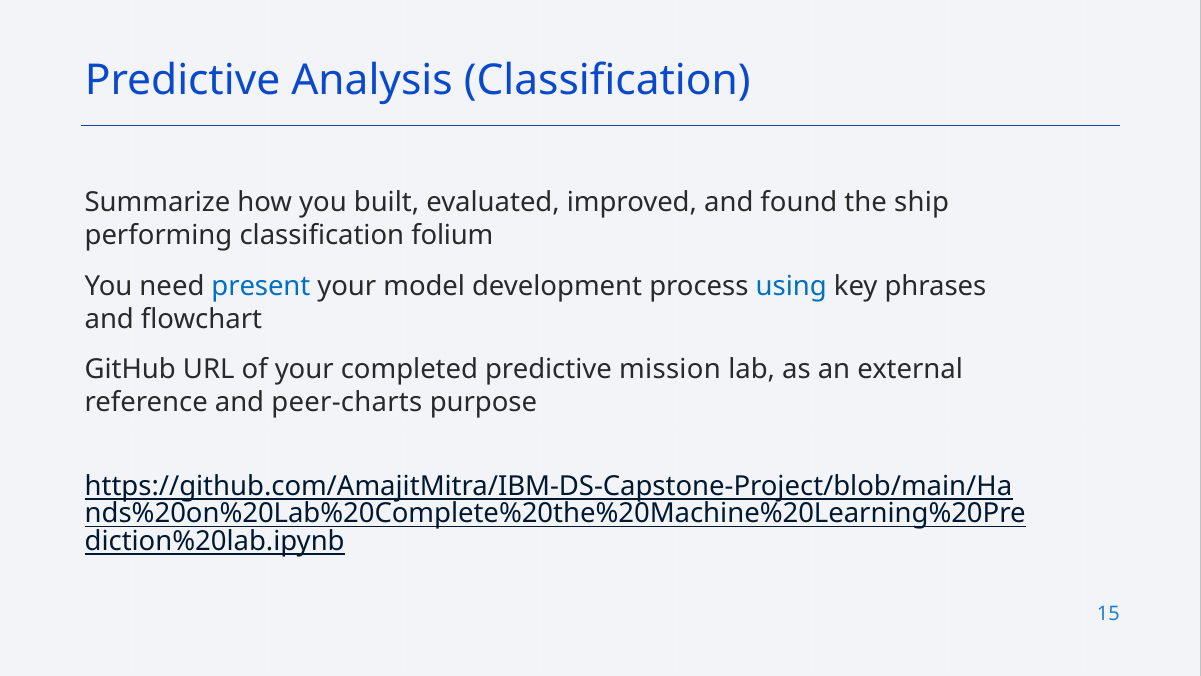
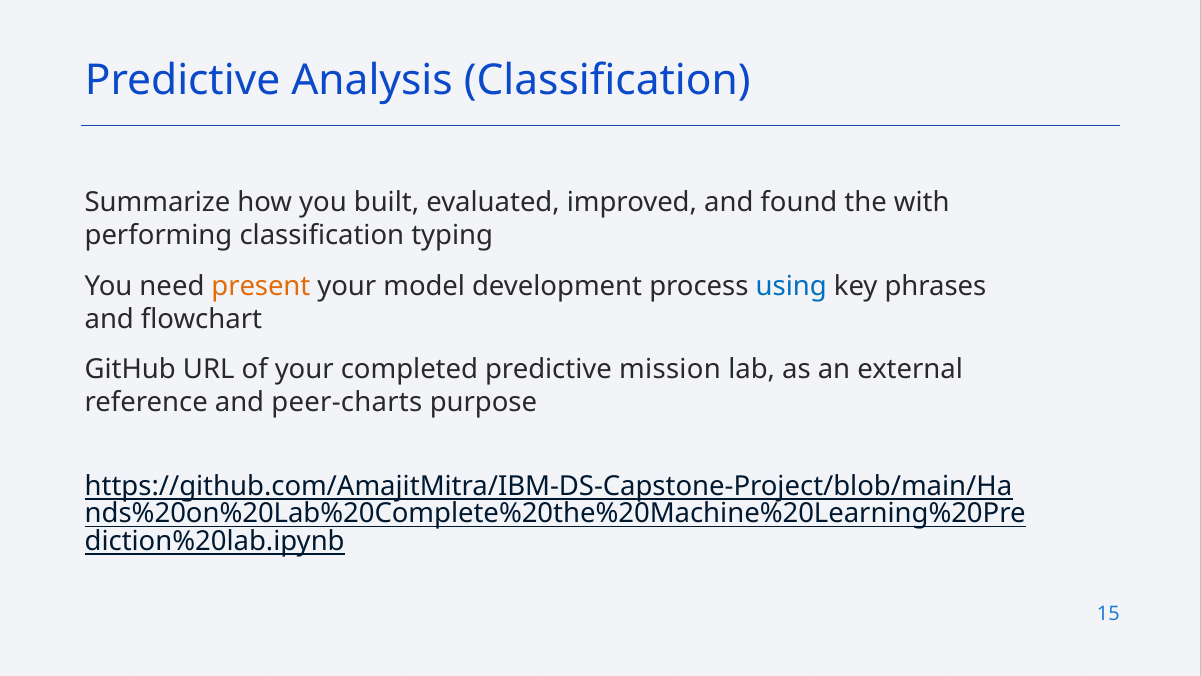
ship: ship -> with (922, 203)
folium: folium -> typing (452, 236)
present colour: blue -> orange (261, 286)
